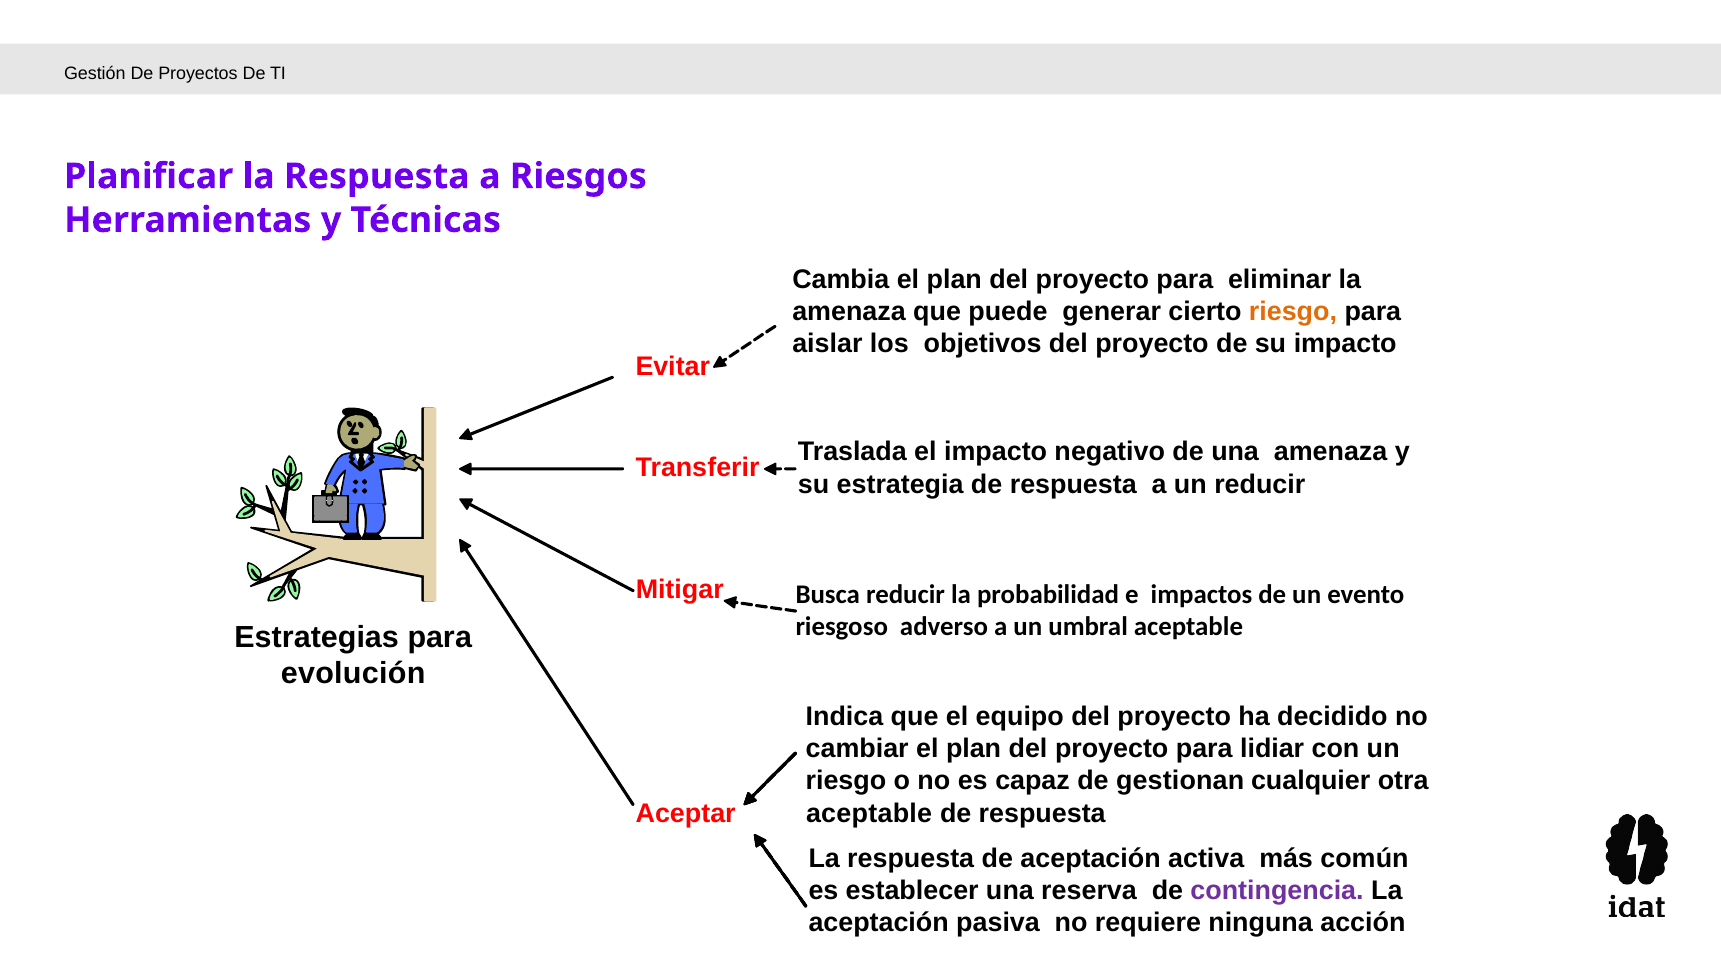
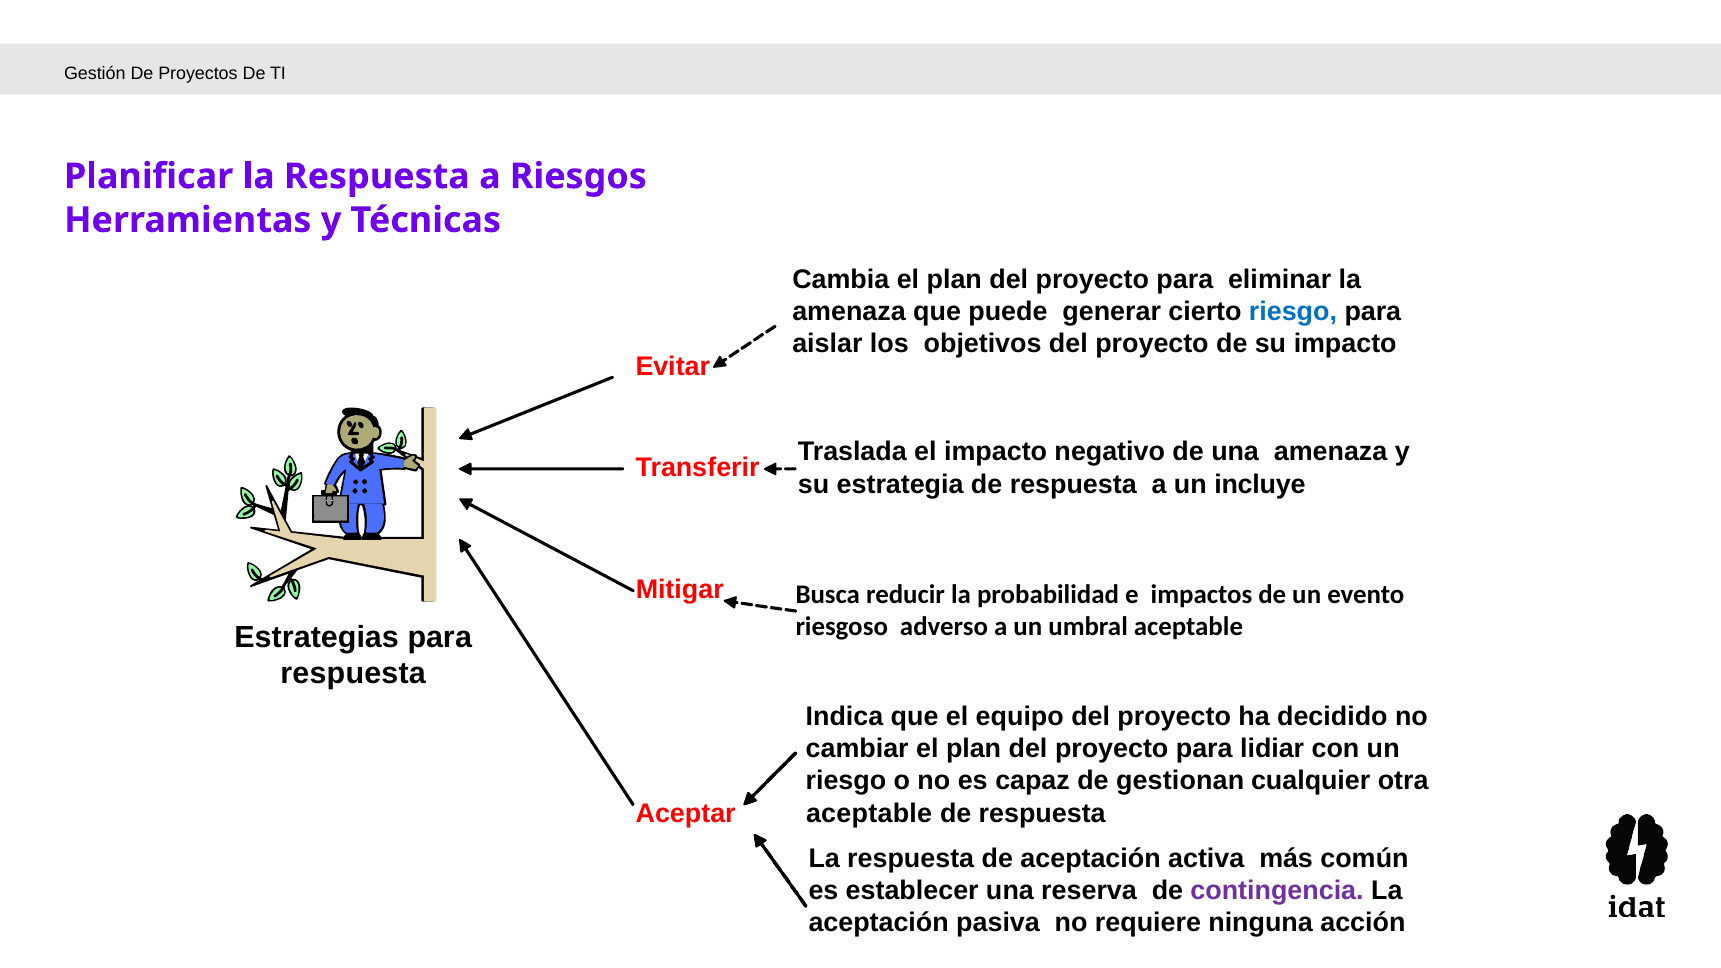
riesgo colour: orange -> blue (1293, 312)
un reducir: reducir -> incluye (1260, 484)
evolución: evolución -> respuesta (353, 674)
